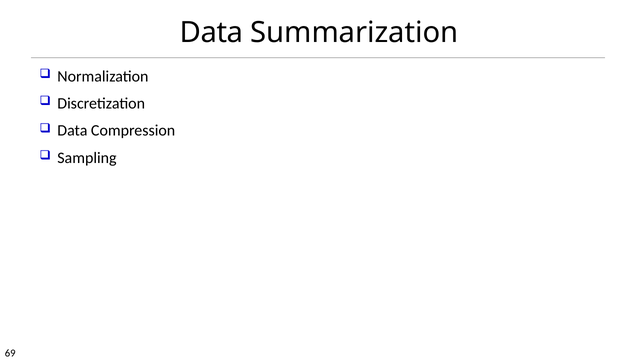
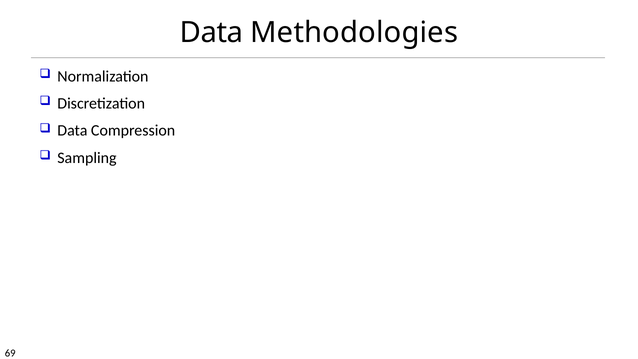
Summarization: Summarization -> Methodologies (354, 33)
